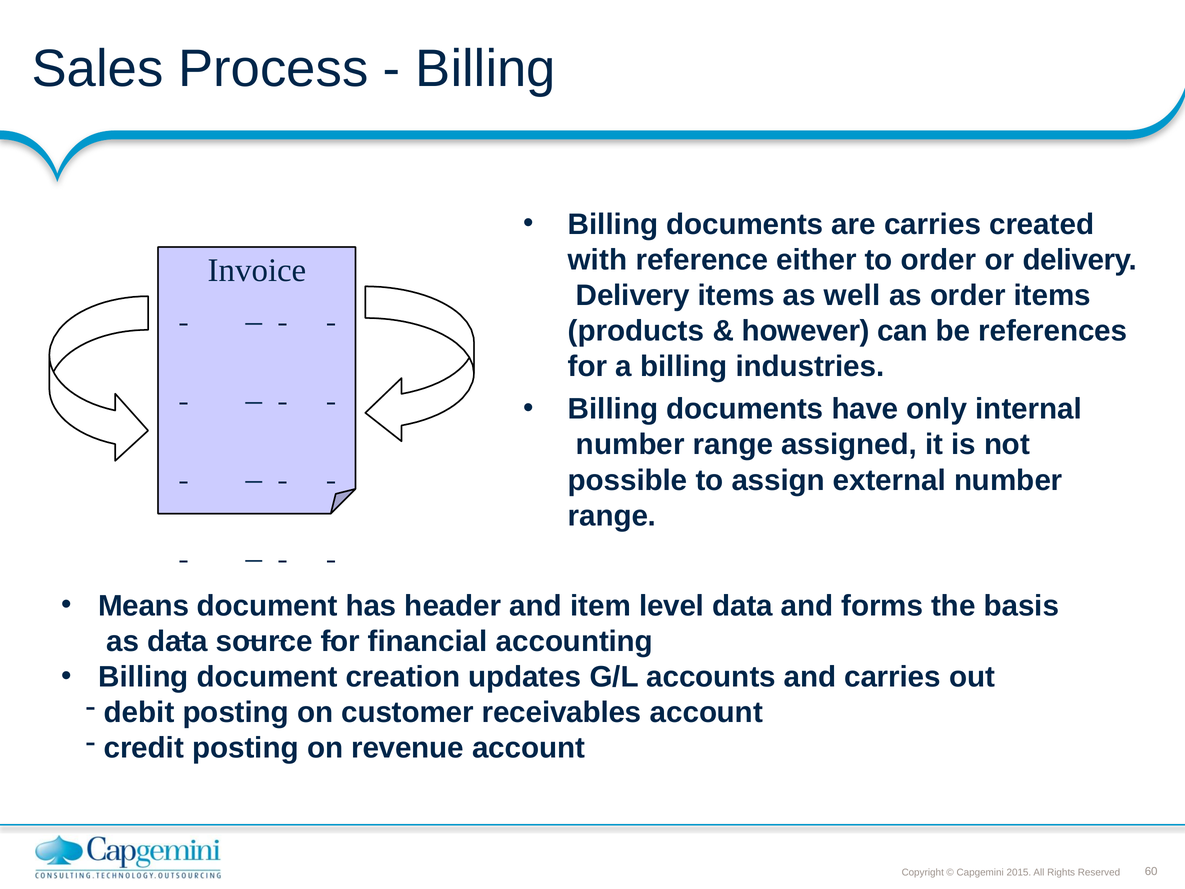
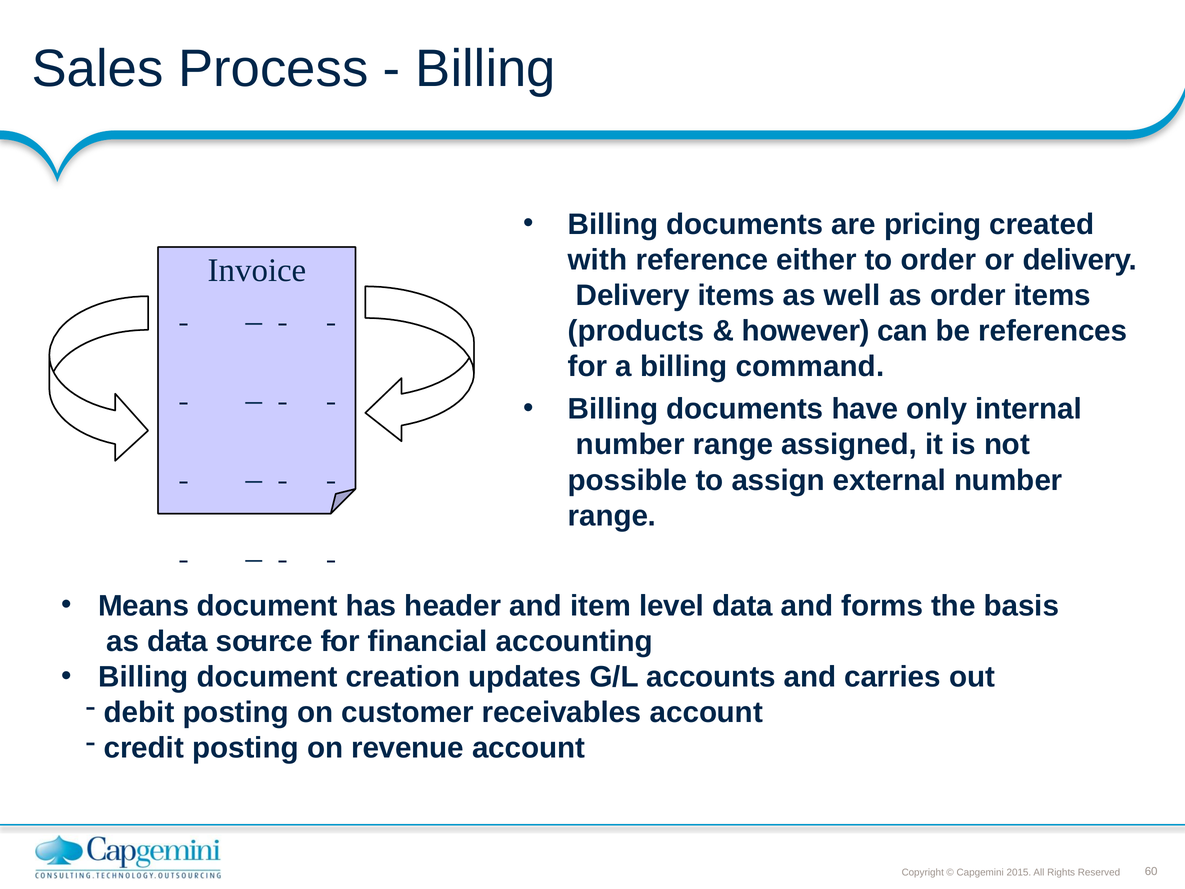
are carries: carries -> pricing (933, 224)
industries: industries -> command (810, 366)
